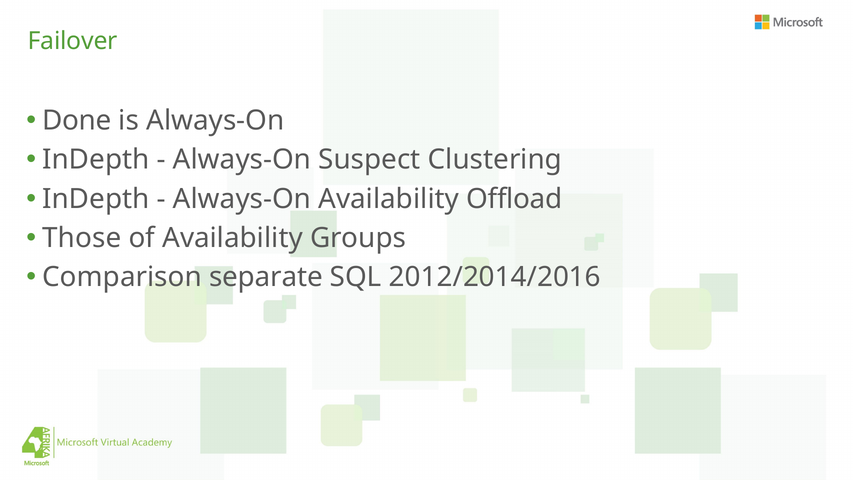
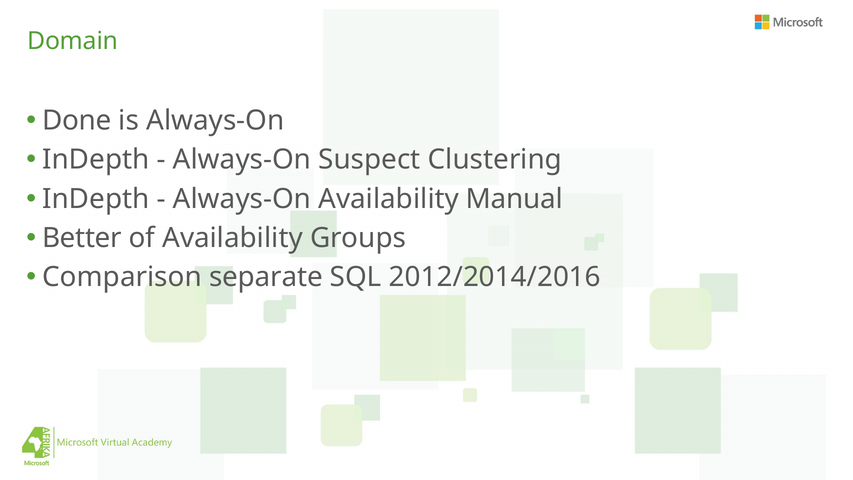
Failover: Failover -> Domain (73, 41)
Offload: Offload -> Manual (514, 199)
Those: Those -> Better (82, 238)
